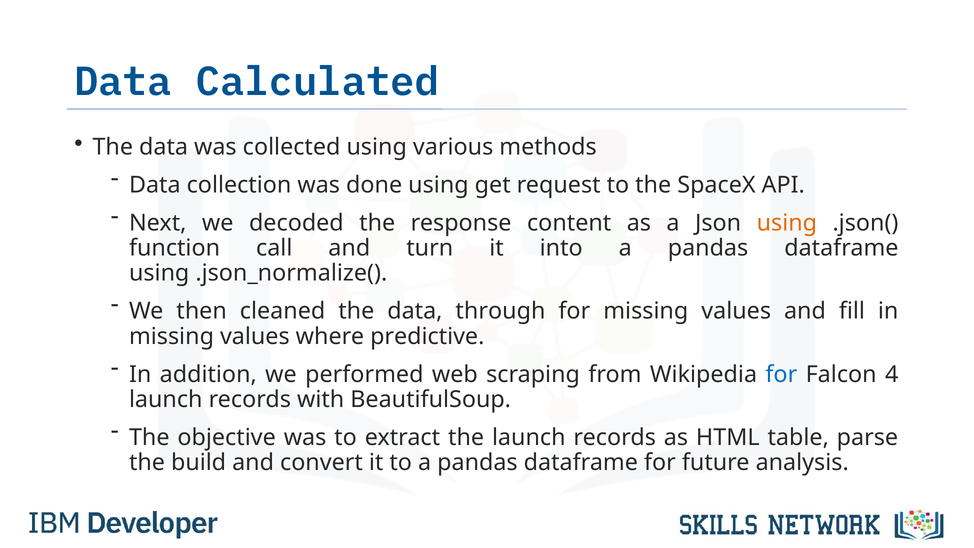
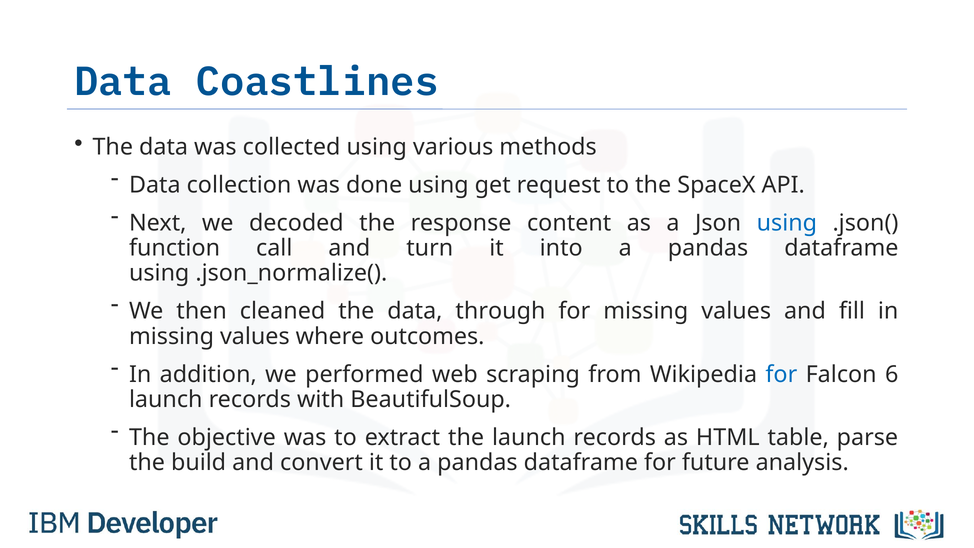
Calculated: Calculated -> Coastlines (318, 82)
using colour: orange -> blue (787, 223)
predictive: predictive -> outcomes (427, 336)
4: 4 -> 6 (892, 374)
